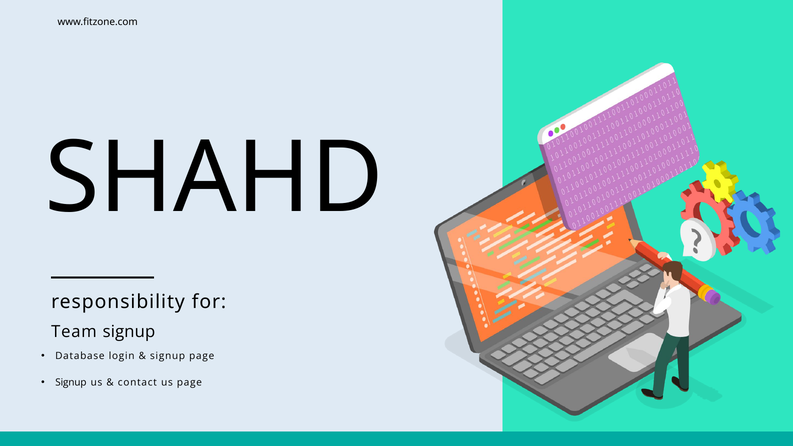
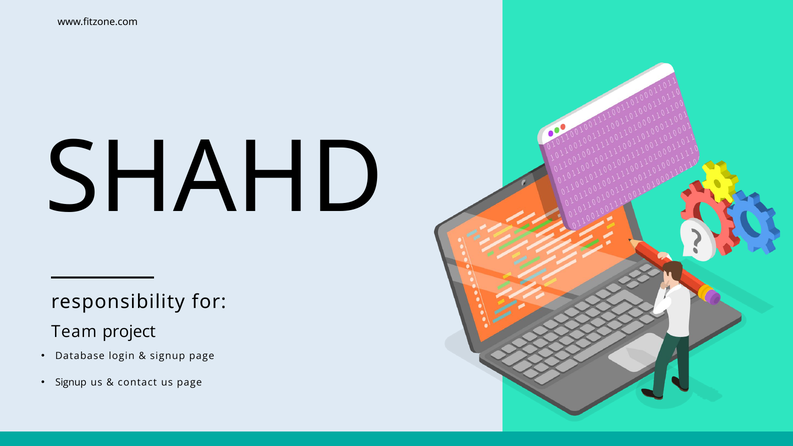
Team signup: signup -> project (129, 332)
